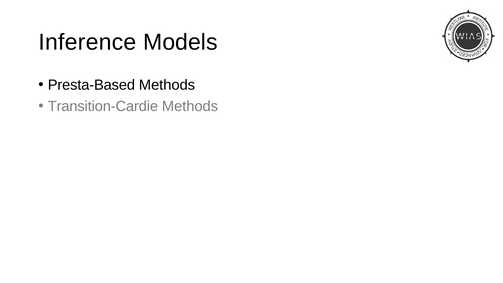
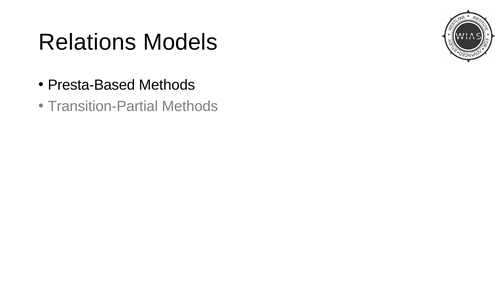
Inference: Inference -> Relations (87, 42)
Transition-Cardie: Transition-Cardie -> Transition-Partial (103, 106)
